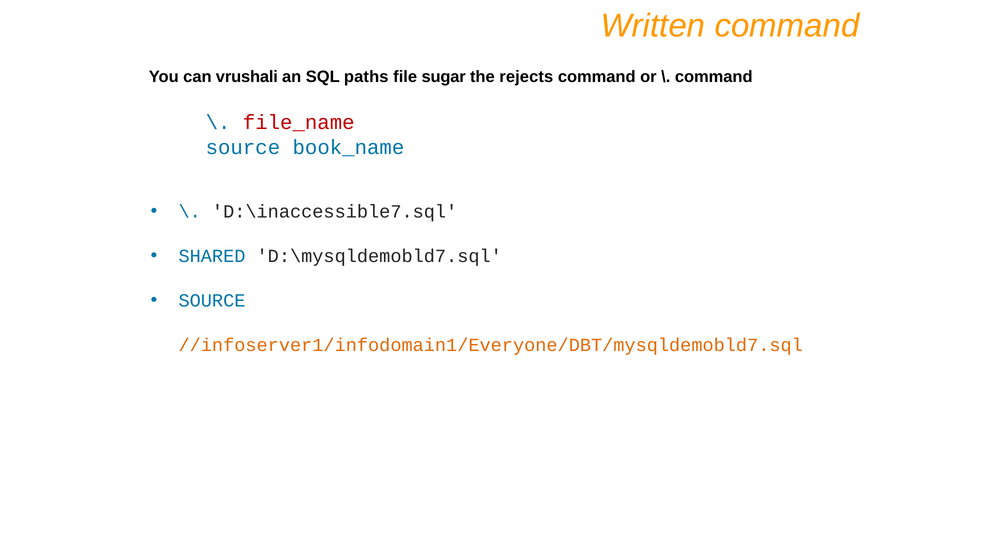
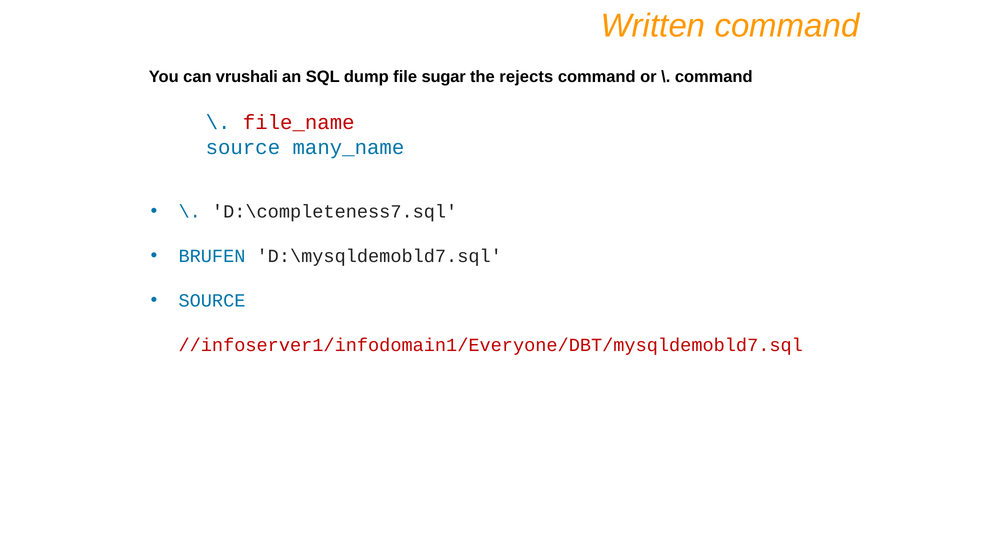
paths: paths -> dump (366, 77)
book_name: book_name -> many_name (348, 148)
D:\inaccessible7.sql: D:\inaccessible7.sql -> D:\completeness7.sql (335, 212)
SHARED: SHARED -> BRUFEN (212, 256)
//infoserver1/infodomain1/Everyone/DBT/mysqldemobld7.sql colour: orange -> red (491, 345)
